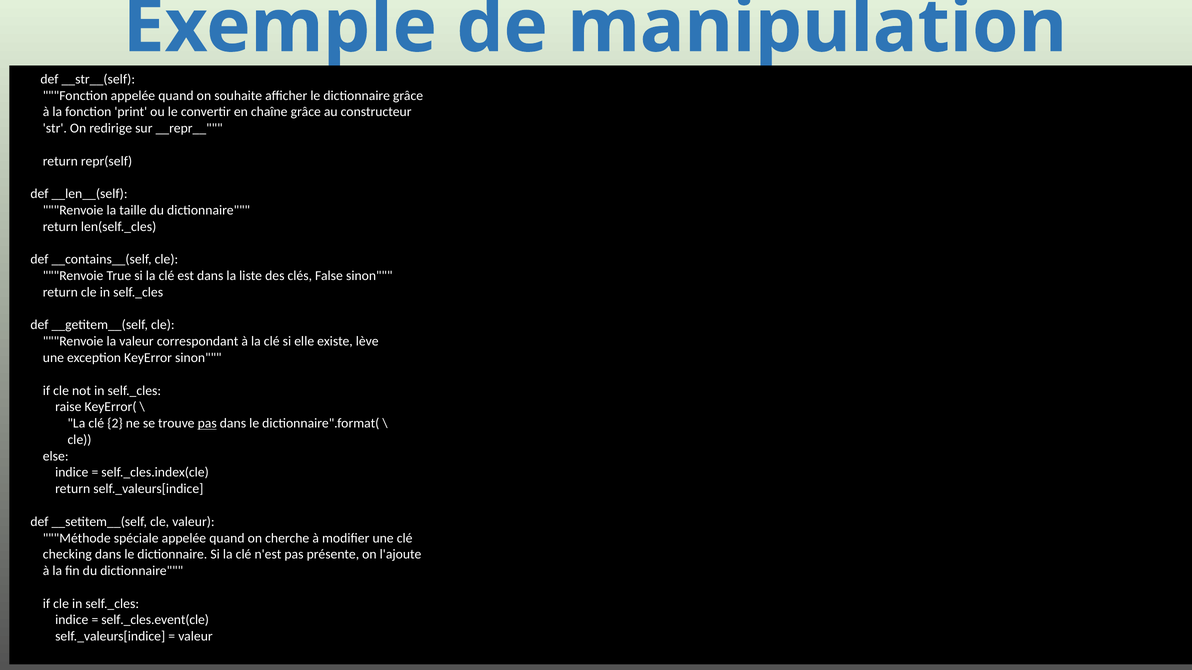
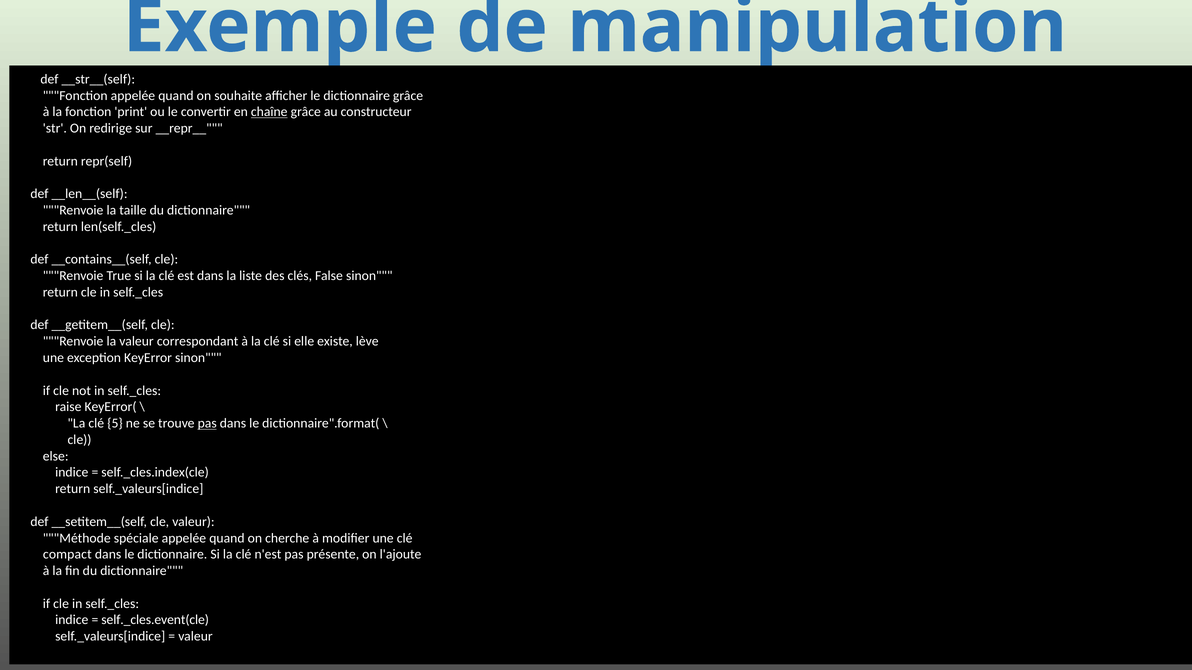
chaîne underline: none -> present (269, 112)
2: 2 -> 5 (115, 424)
checking: checking -> compact (67, 555)
